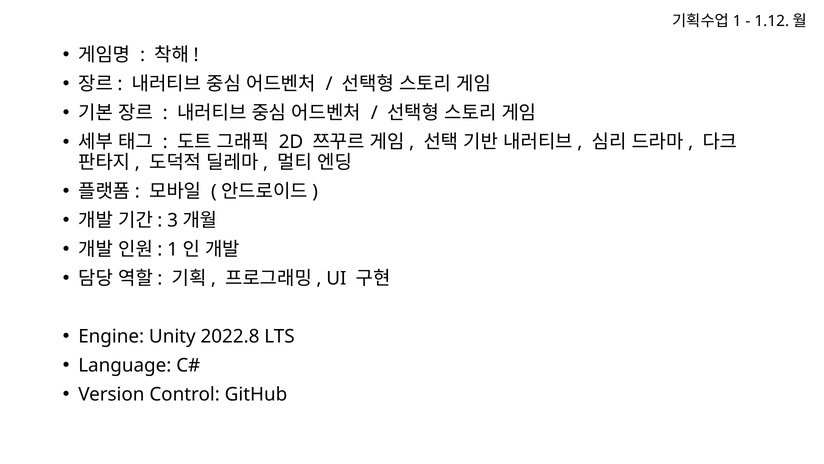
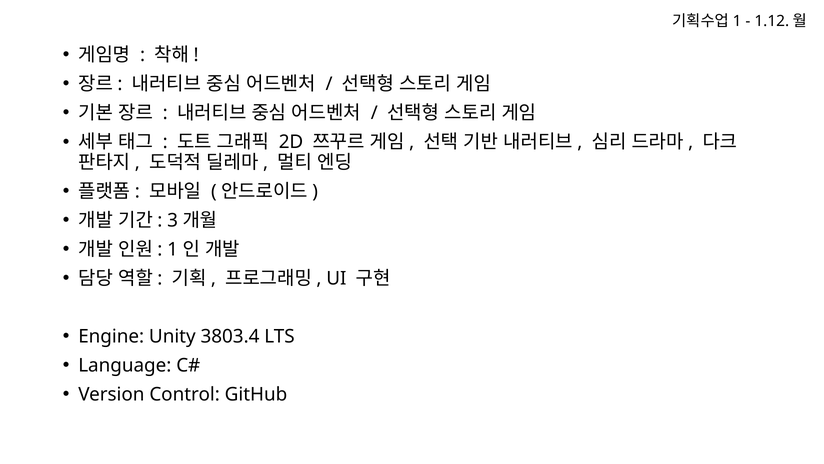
2022.8: 2022.8 -> 3803.4 (230, 336)
